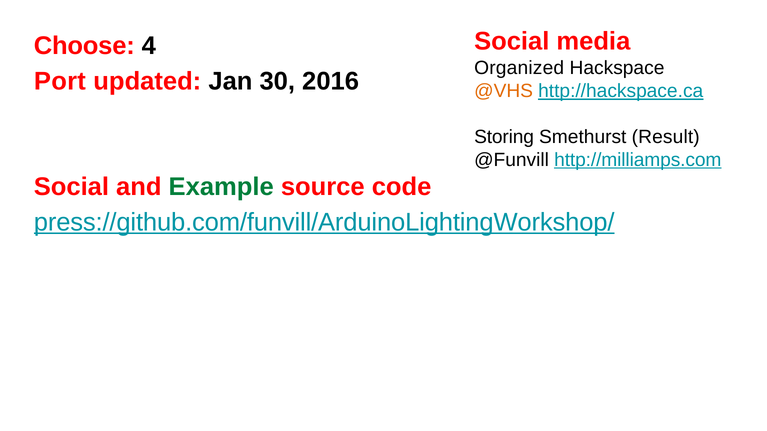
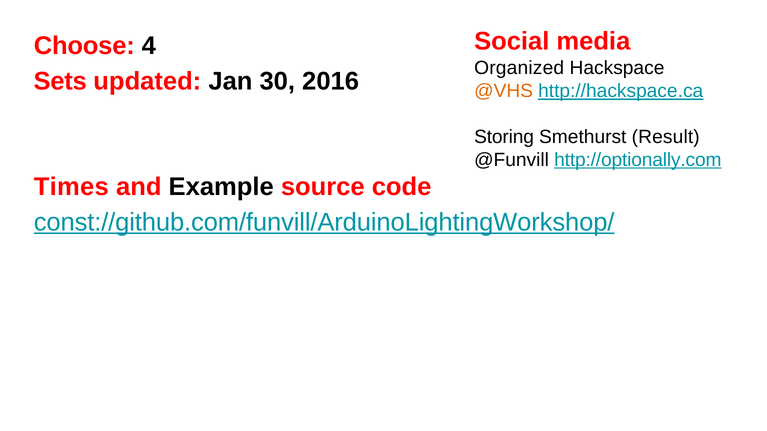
Port: Port -> Sets (60, 81)
http://milliamps.com: http://milliamps.com -> http://optionally.com (638, 160)
Social: Social -> Times (71, 187)
Example colour: green -> black (221, 187)
press://github.com/funvill/ArduinoLightingWorkshop/: press://github.com/funvill/ArduinoLightingWorkshop/ -> const://github.com/funvill/ArduinoLightingWorkshop/ (324, 222)
